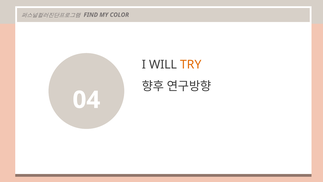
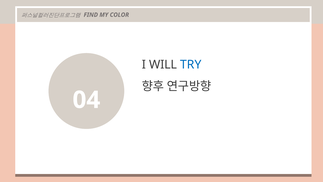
TRY colour: orange -> blue (191, 65)
